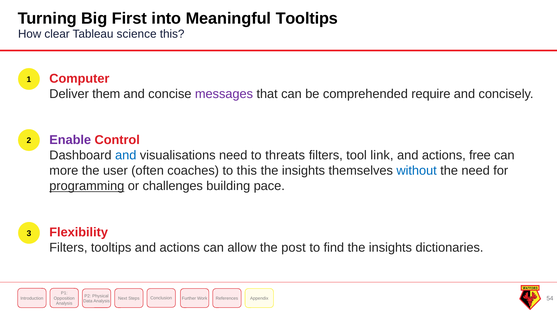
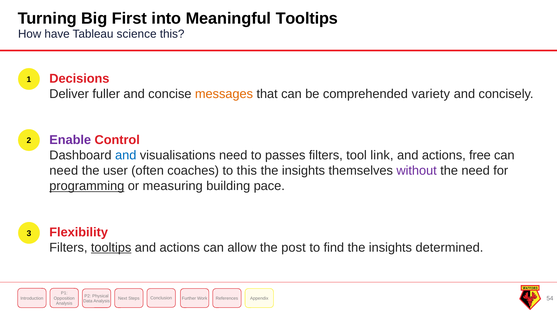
clear: clear -> have (57, 34)
Computer: Computer -> Decisions (79, 78)
them: them -> fuller (106, 94)
messages colour: purple -> orange (224, 94)
require: require -> variety (431, 94)
threats: threats -> passes (285, 155)
more: more -> need (64, 170)
without colour: blue -> purple (417, 170)
challenges: challenges -> measuring (173, 186)
tooltips underline: none -> present (111, 247)
dictionaries: dictionaries -> determined (449, 247)
